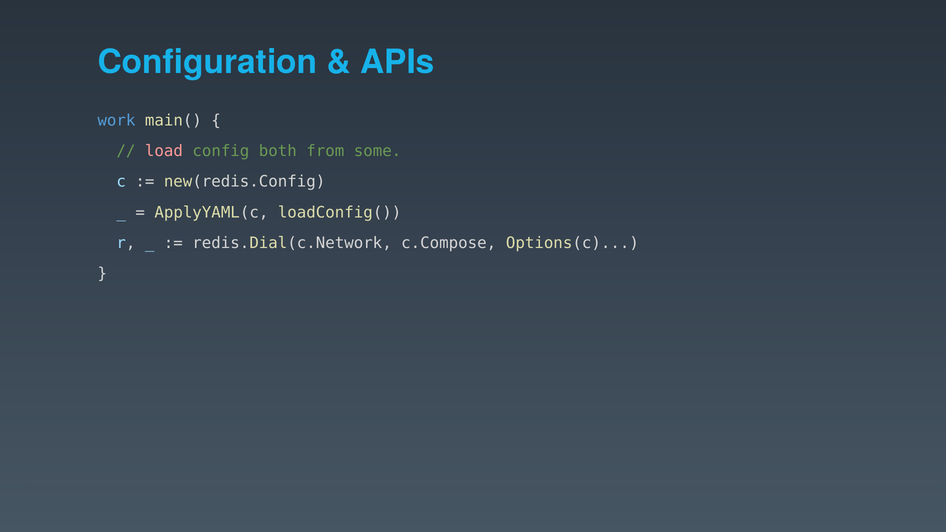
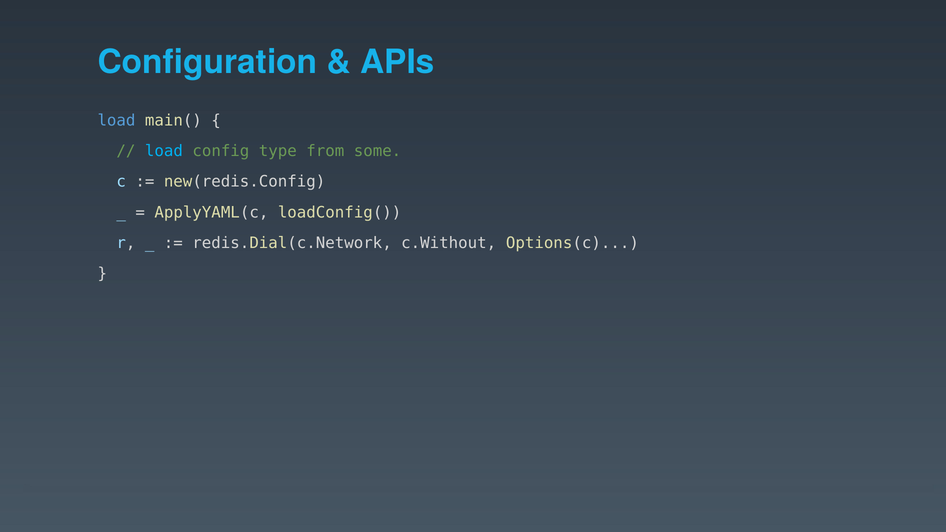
work: work -> load (116, 120)
load colour: pink -> light blue (164, 151)
both: both -> type (278, 151)
c.Compose: c.Compose -> c.Without (449, 243)
